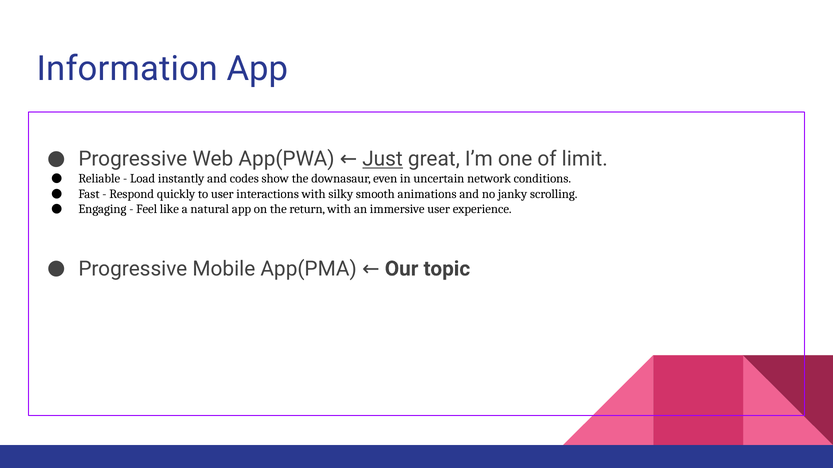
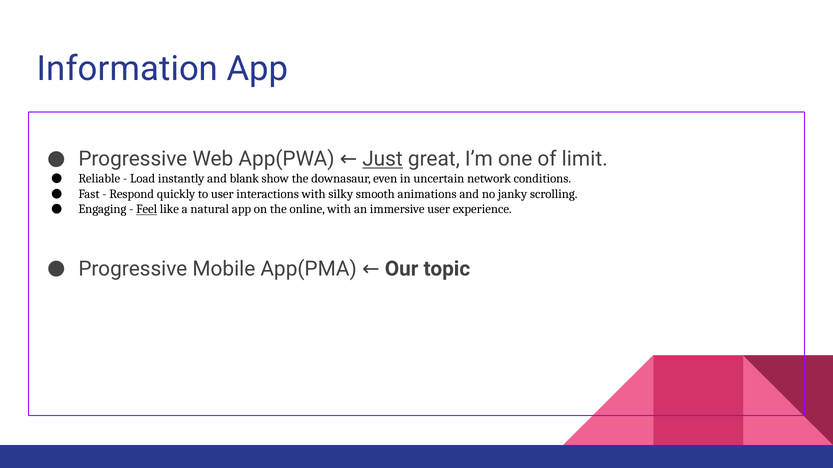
codes: codes -> blank (244, 179)
Feel underline: none -> present (147, 209)
return: return -> online (307, 209)
